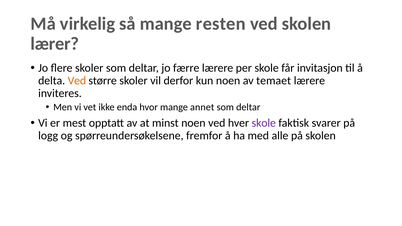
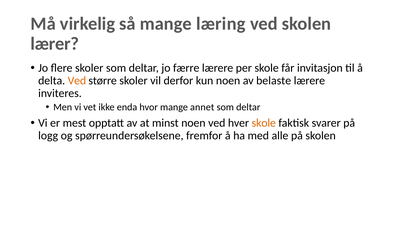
resten: resten -> læring (221, 24)
temaet: temaet -> belaste (274, 81)
skole colour: purple -> orange (264, 123)
